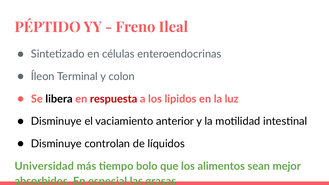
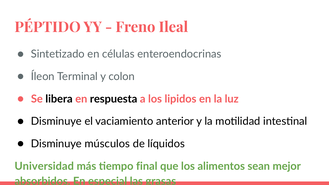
respuesta colour: red -> black (114, 99)
controlan: controlan -> músculos (107, 144)
bolo: bolo -> final (147, 166)
